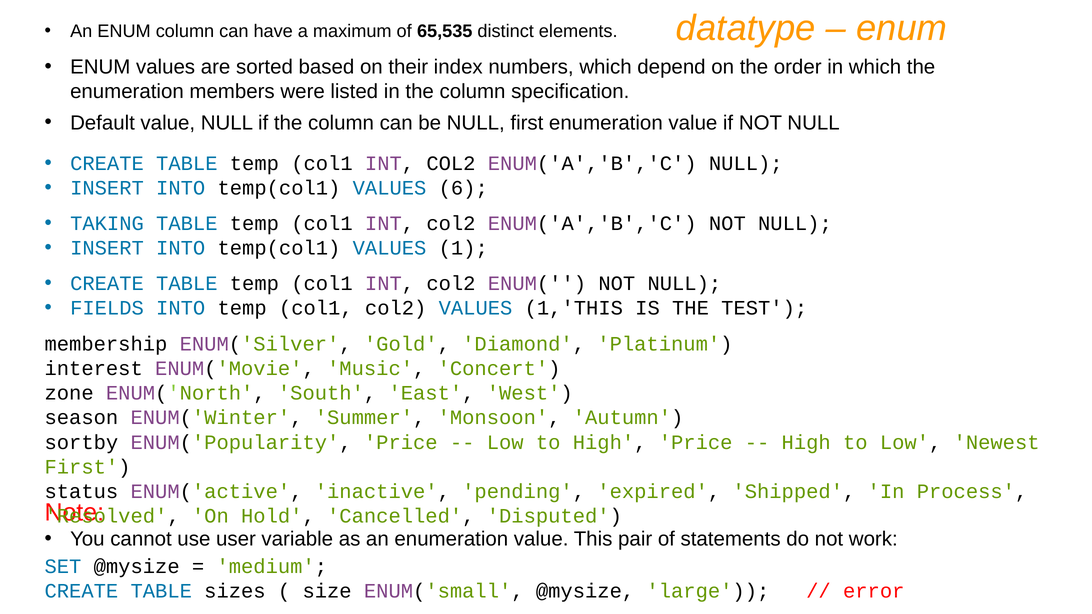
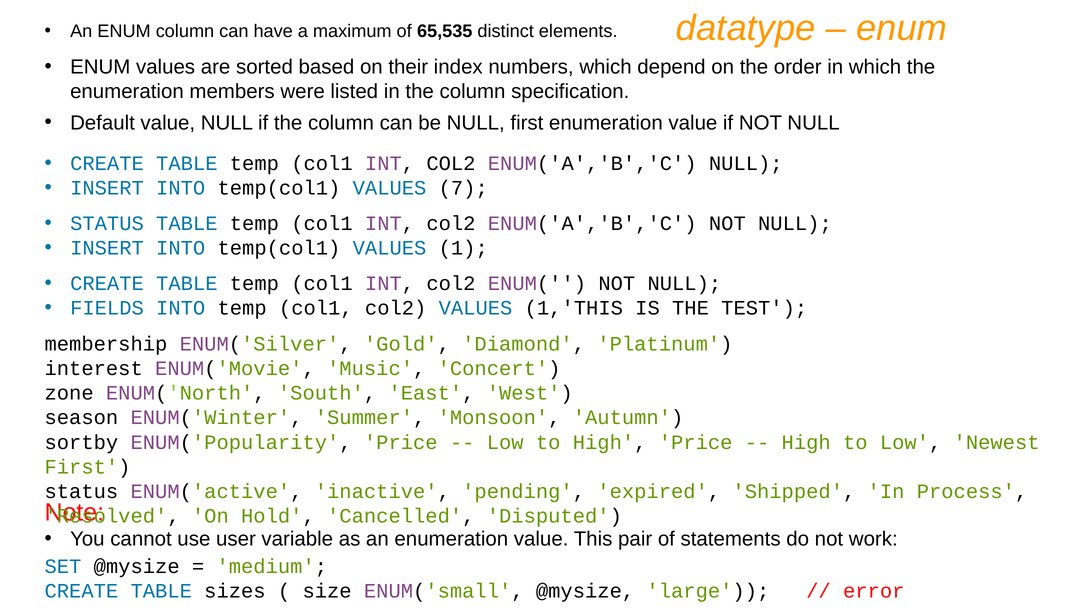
6: 6 -> 7 (463, 188)
TAKING: TAKING -> STATUS (107, 224)
